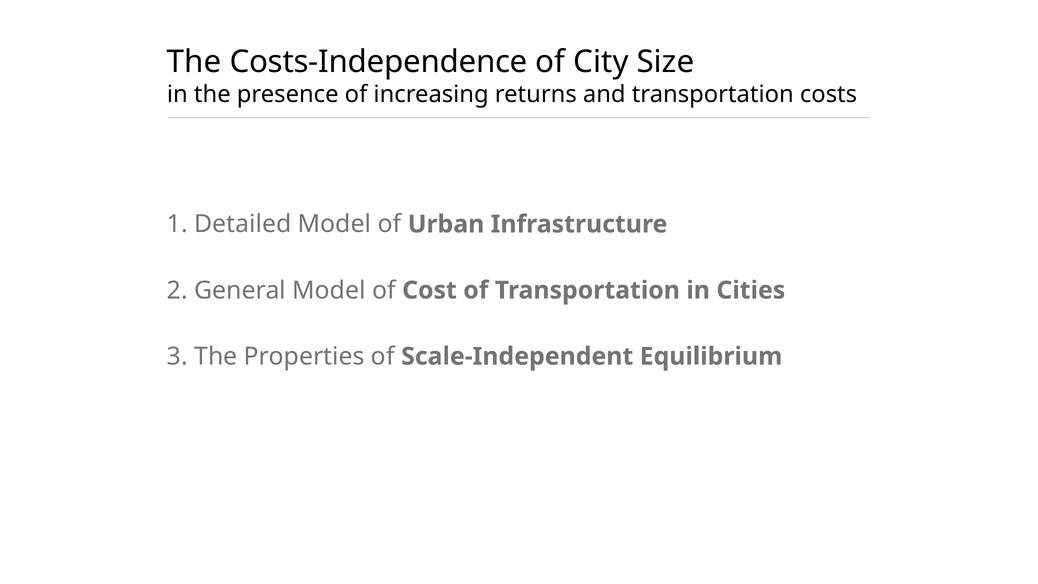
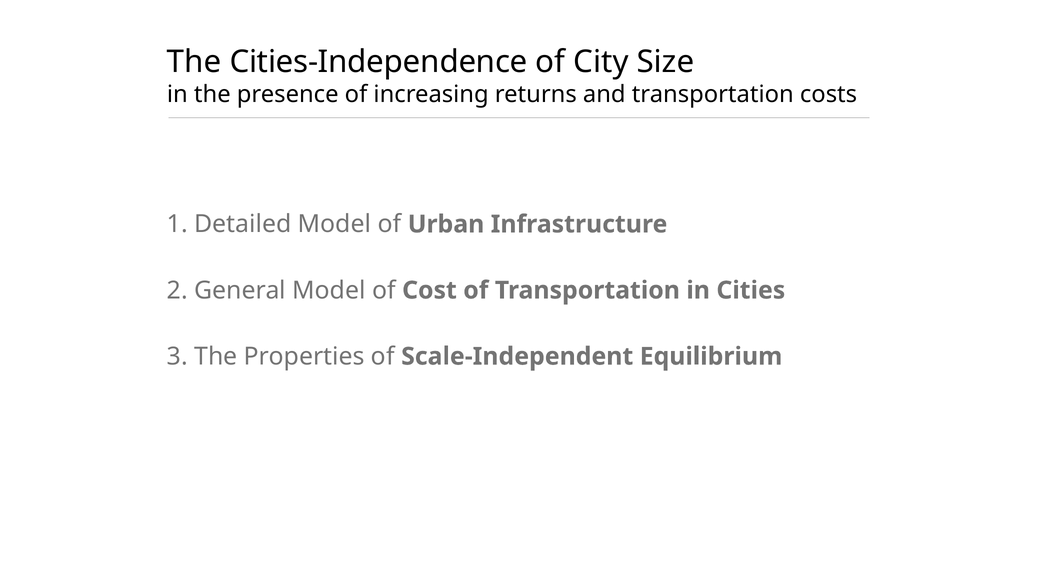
Costs-Independence: Costs-Independence -> Cities-Independence (379, 62)
